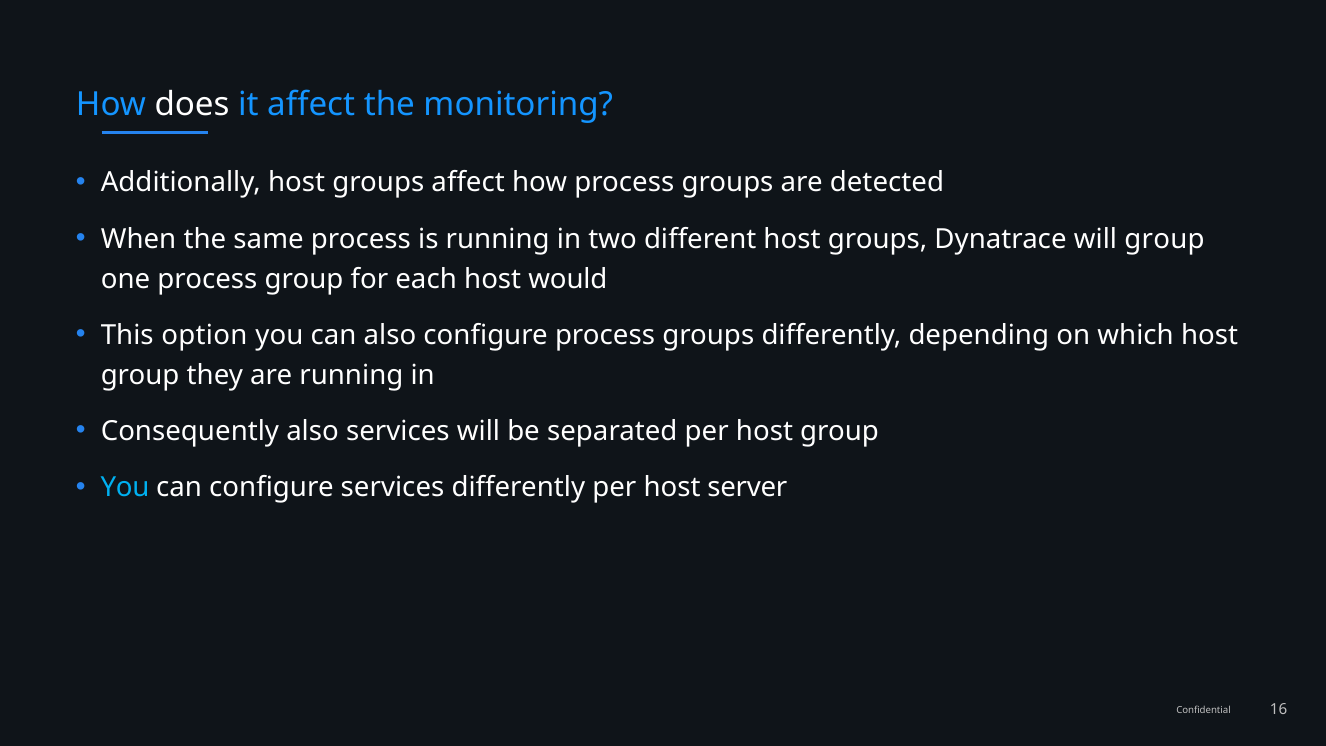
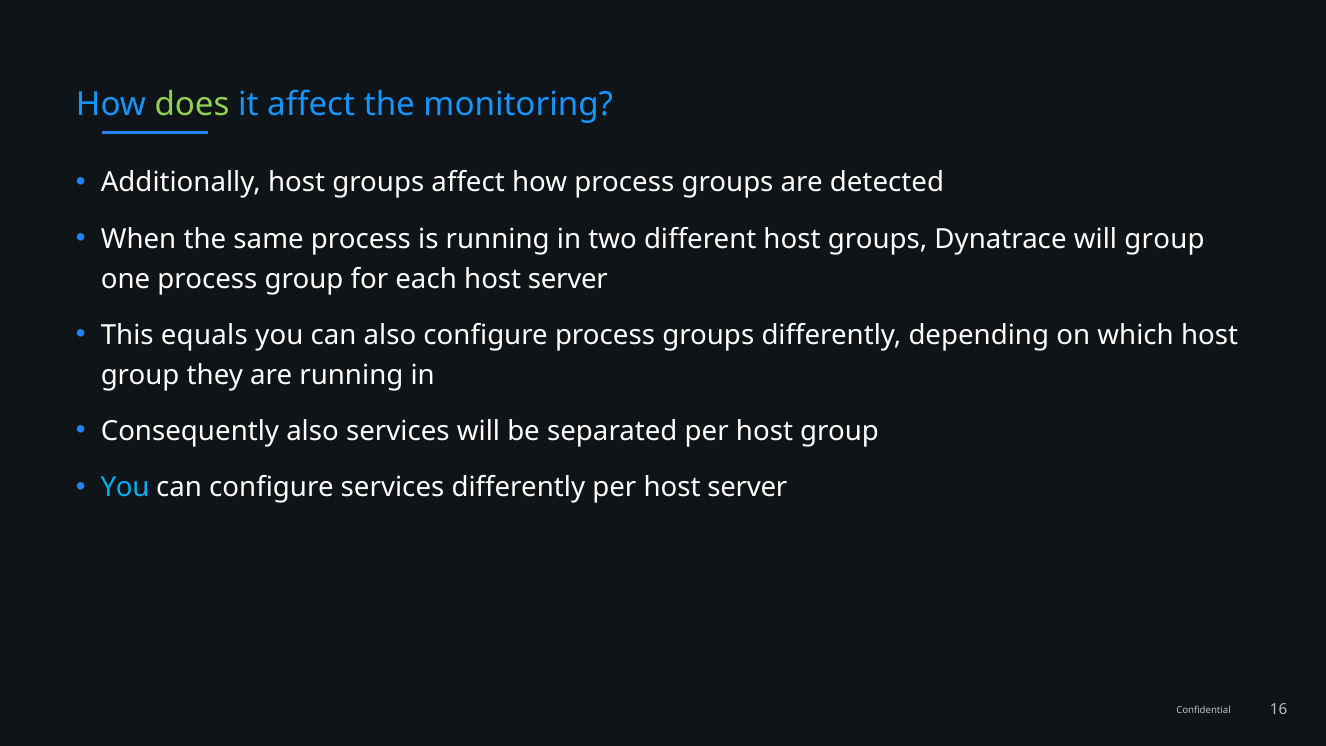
does colour: white -> light green (192, 105)
each host would: would -> server (568, 279)
option: option -> equals (204, 335)
